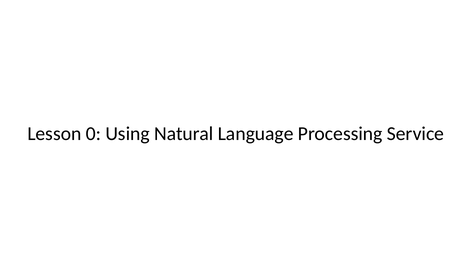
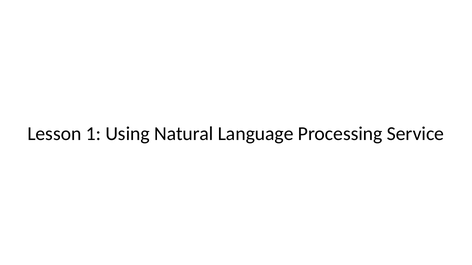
0: 0 -> 1 (93, 134)
